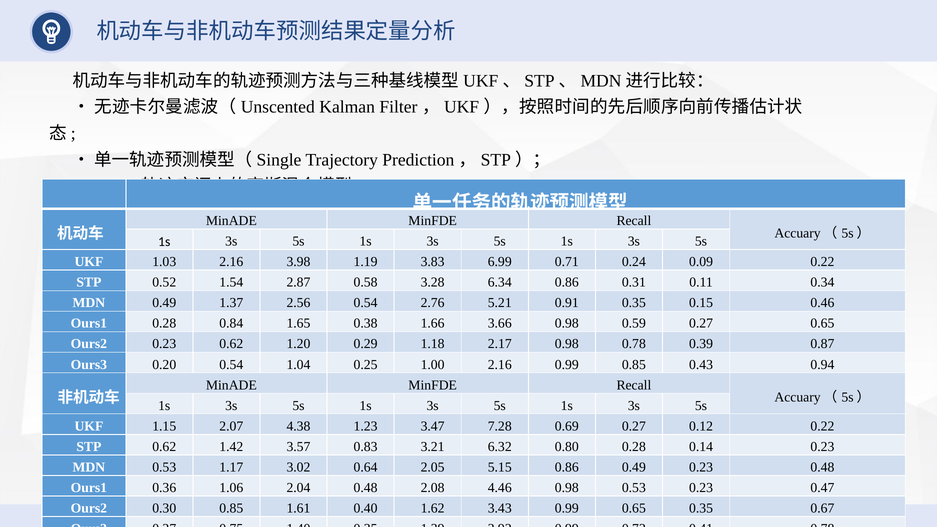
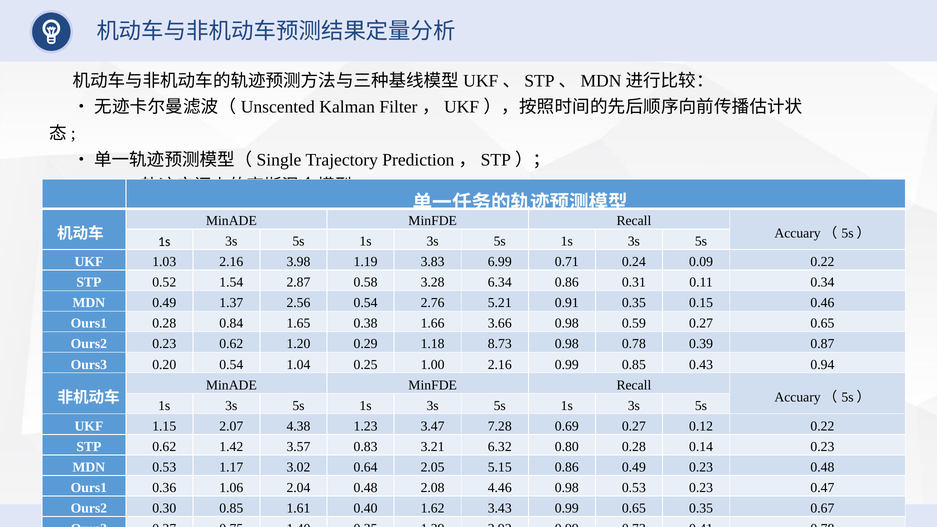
2.17: 2.17 -> 8.73 (500, 344)
